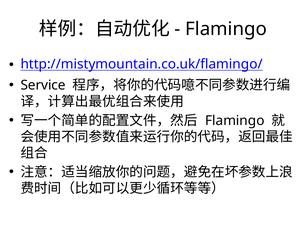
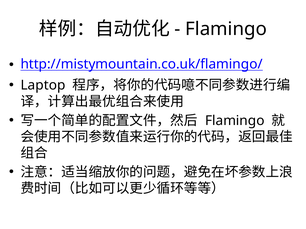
Service: Service -> Laptop (43, 85)
